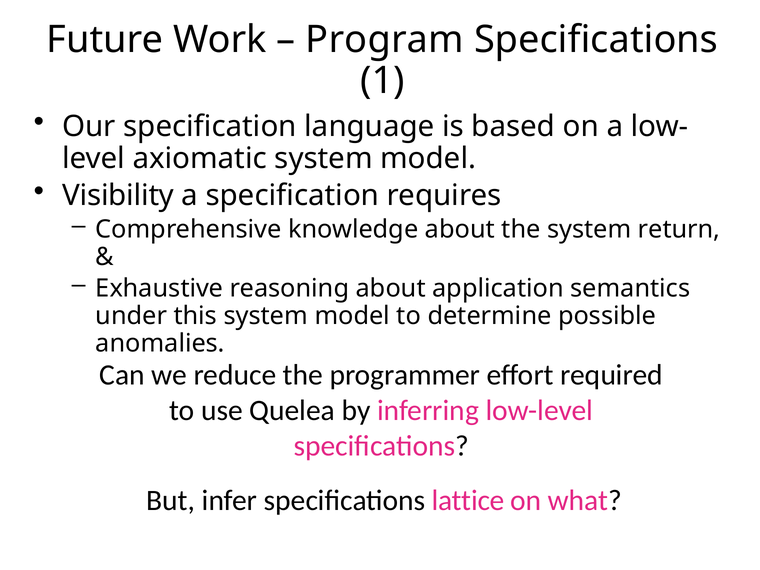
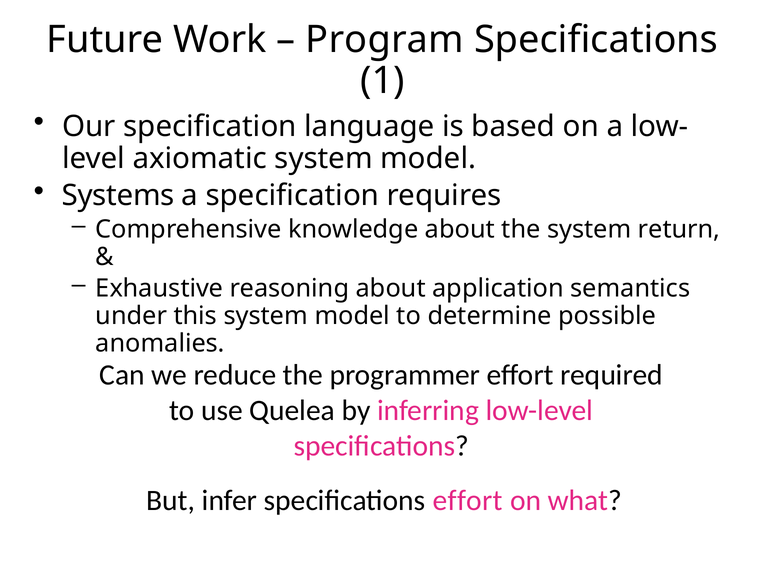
Visibility: Visibility -> Systems (118, 196)
specifications lattice: lattice -> effort (468, 501)
